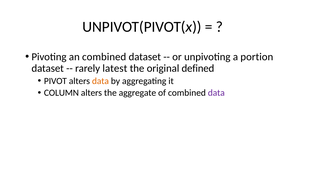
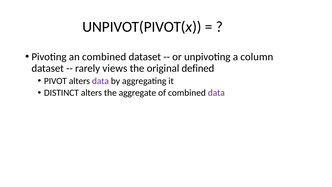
portion: portion -> column (257, 57)
latest: latest -> views (115, 68)
data colour: orange -> purple (100, 81)
COLUMN: COLUMN -> DISTINCT (61, 93)
